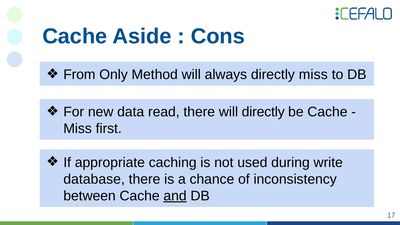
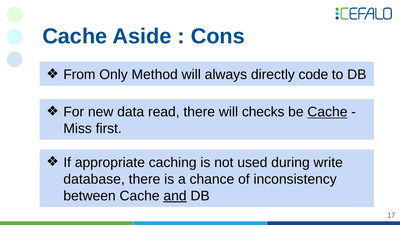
directly miss: miss -> code (313, 75)
will directly: directly -> checks (263, 112)
Cache underline: none -> present (327, 112)
